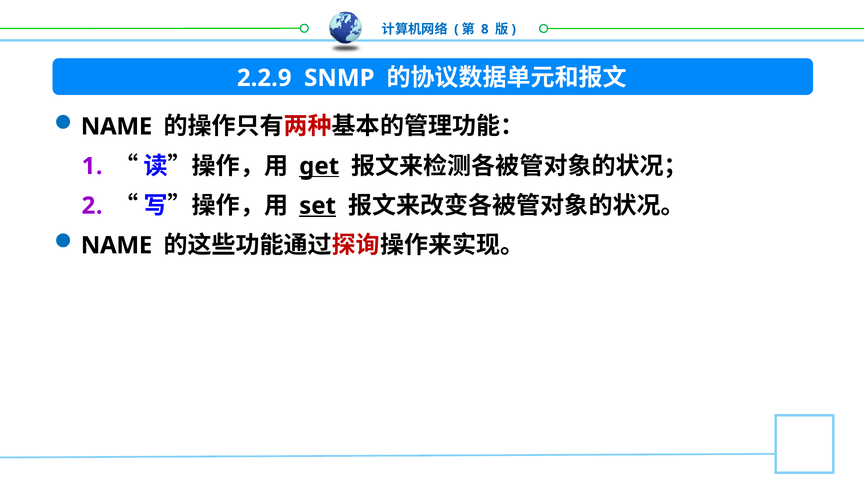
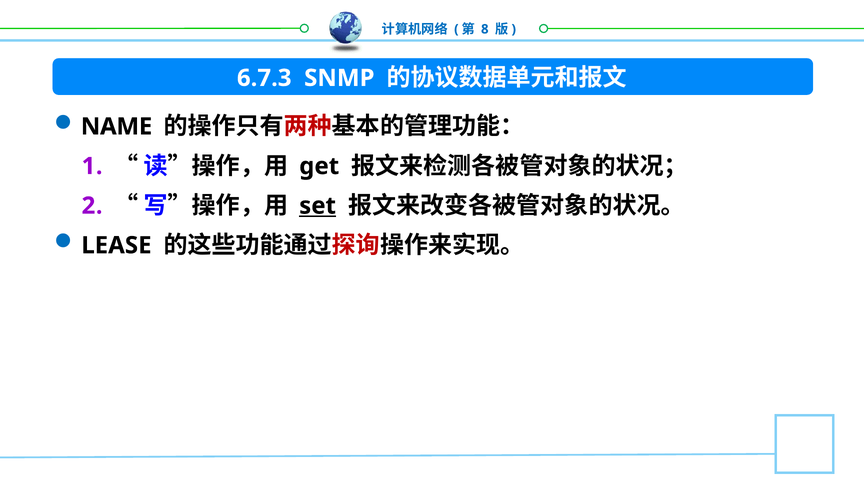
2.2.9: 2.2.9 -> 6.7.3 (264, 78)
get underline: present -> none (319, 166)
NAME: NAME -> LEASE (116, 245)
